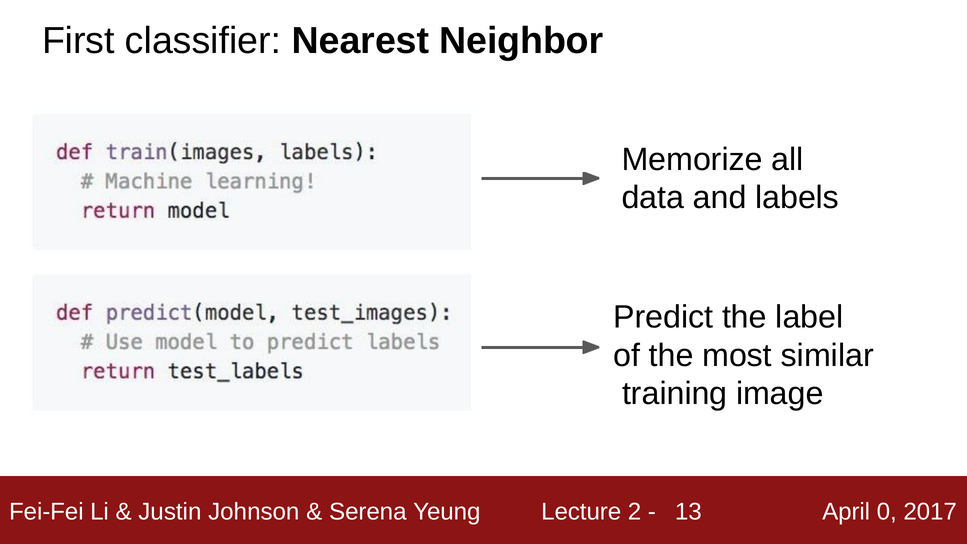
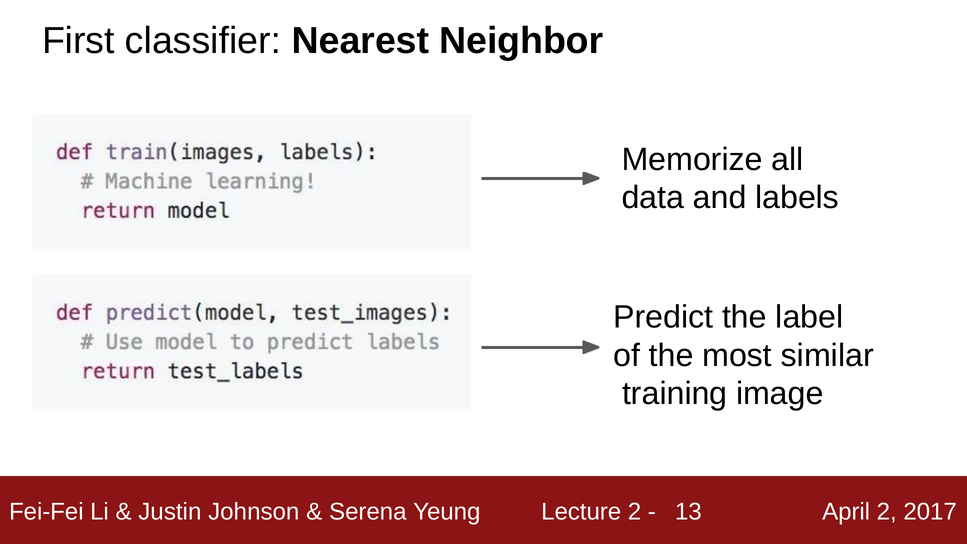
April 0: 0 -> 2 (887, 512)
